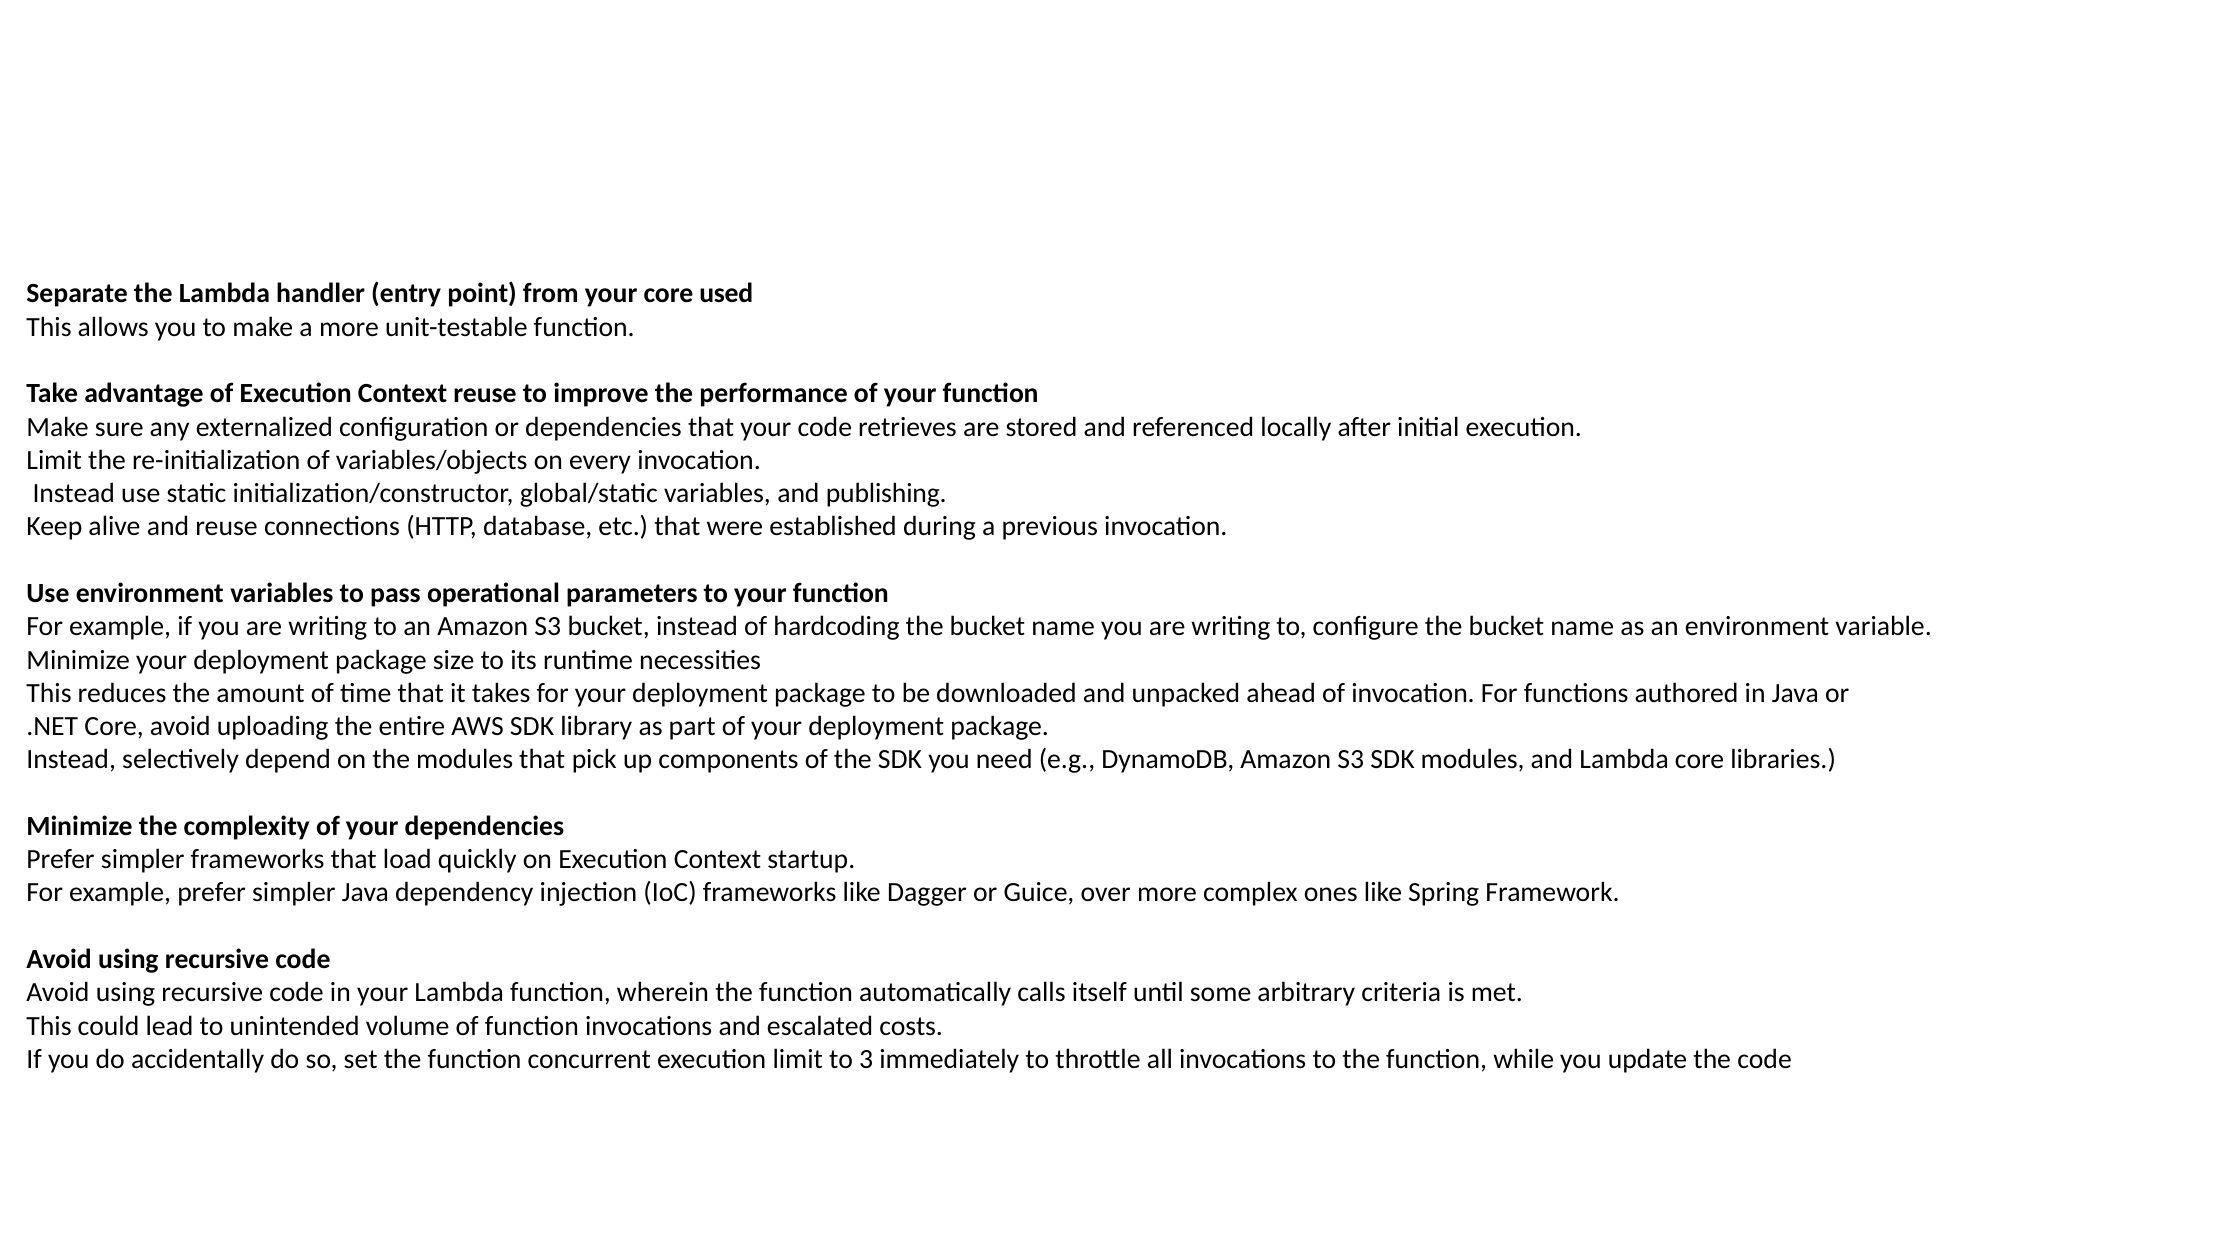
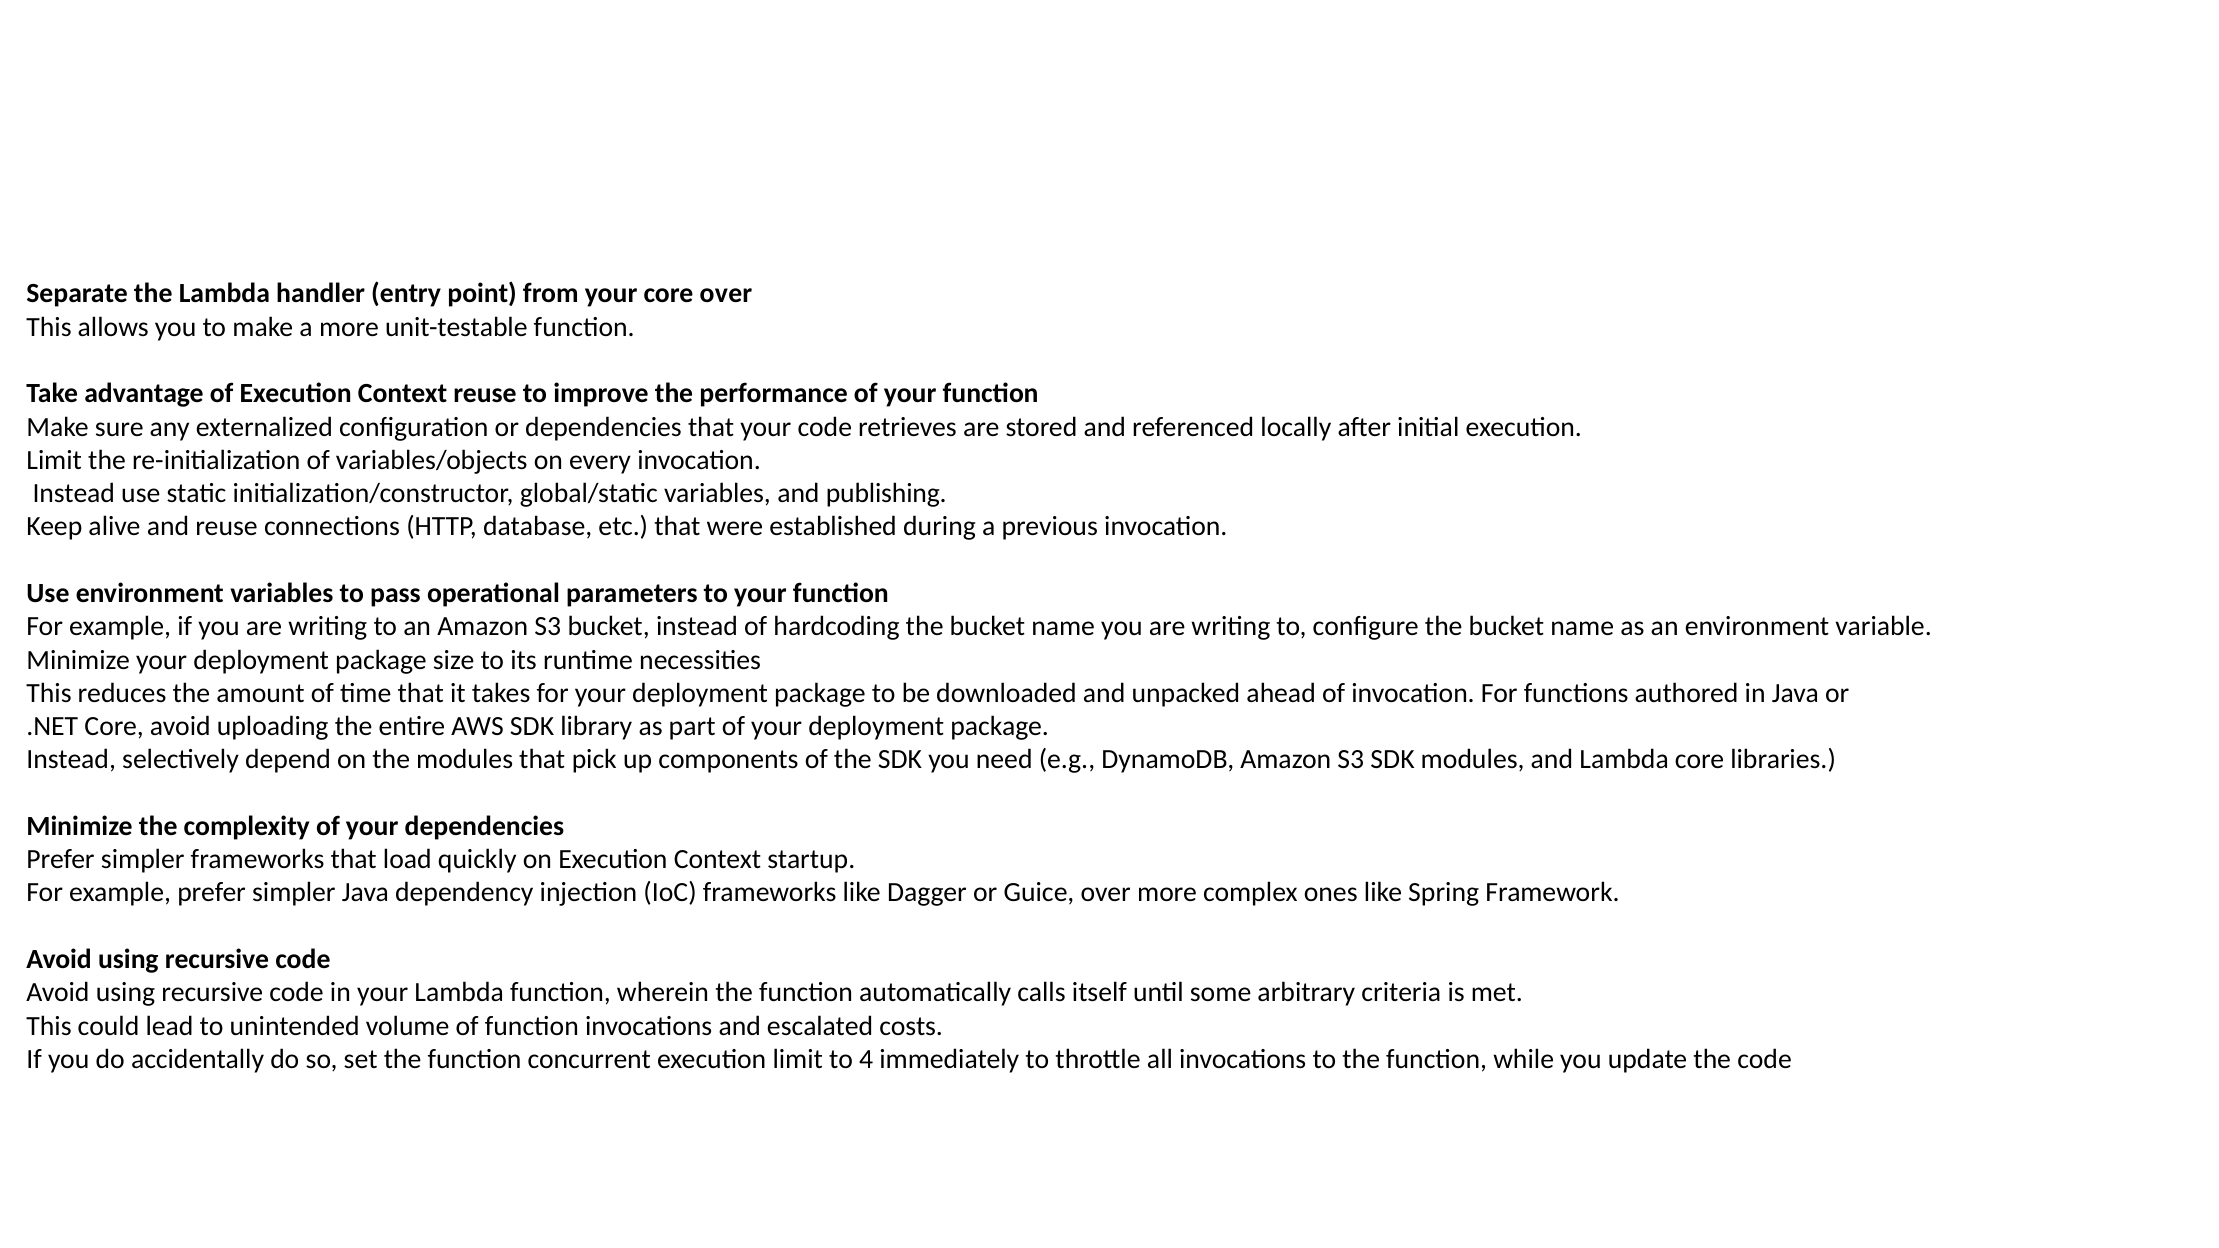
core used: used -> over (726, 294)
3: 3 -> 4 (866, 1059)
